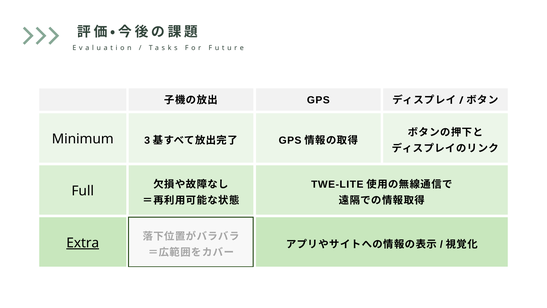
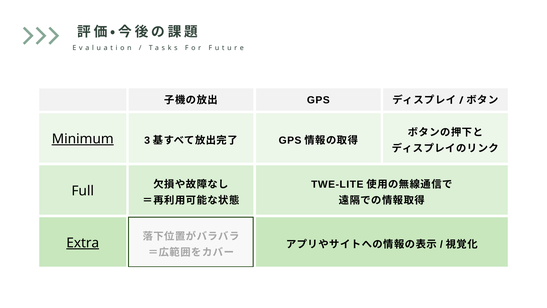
Minimum underline: none -> present (83, 139)
